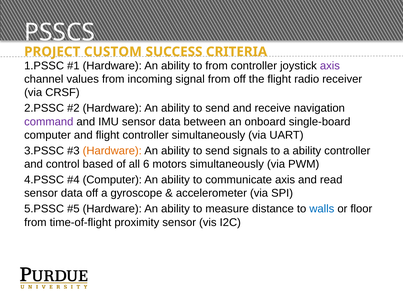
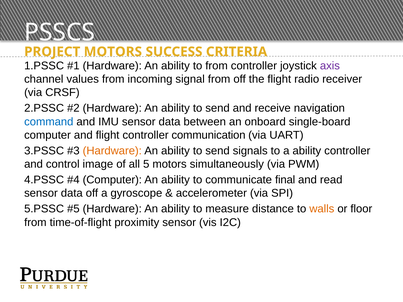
PROJECT CUSTOM: CUSTOM -> MOTORS (113, 52)
command colour: purple -> blue (49, 122)
controller simultaneously: simultaneously -> communication (209, 135)
based: based -> image (98, 164)
6: 6 -> 5 (146, 164)
communicate axis: axis -> final (285, 180)
walls colour: blue -> orange (322, 209)
